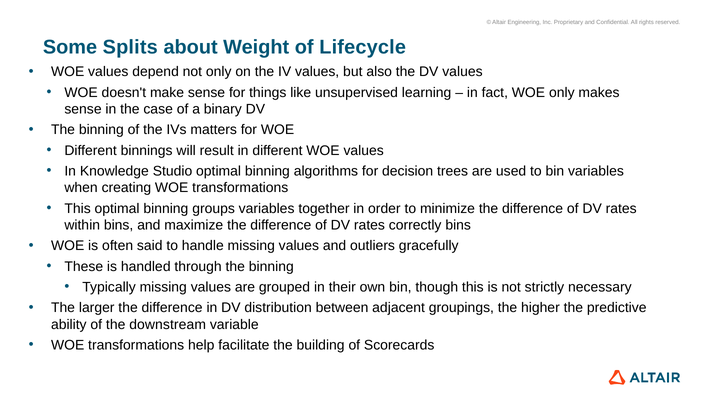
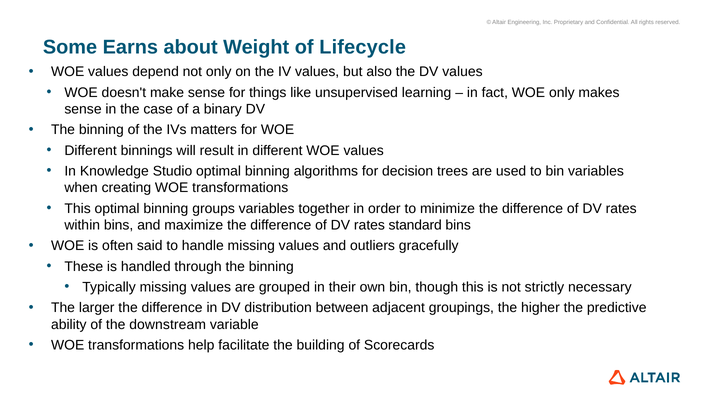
Splits: Splits -> Earns (130, 47)
correctly: correctly -> standard (415, 226)
